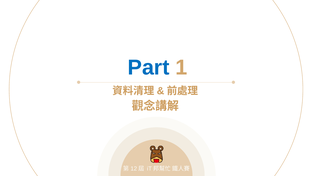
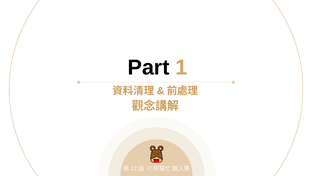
Part colour: blue -> black (149, 68)
